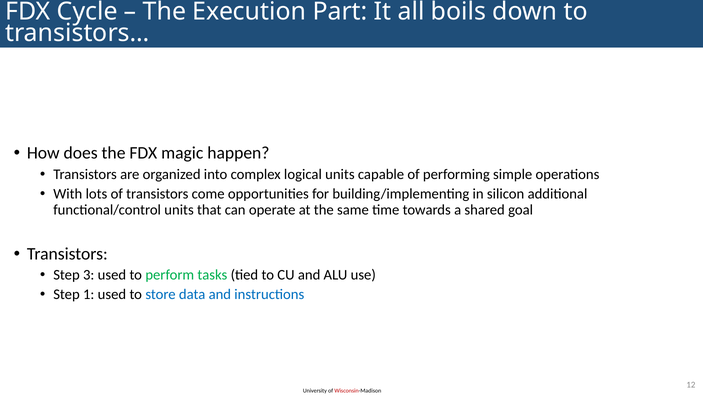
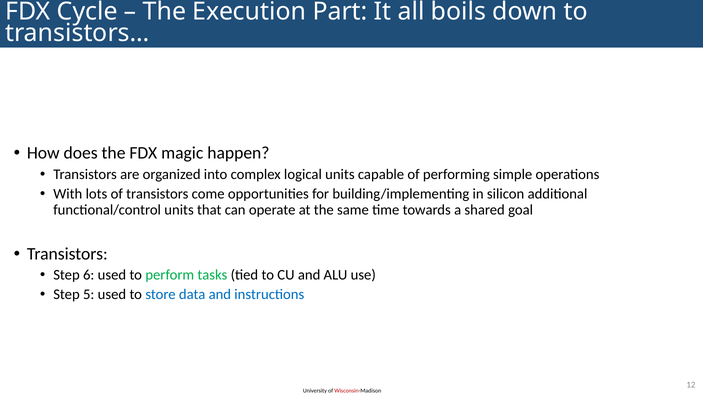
3: 3 -> 6 (89, 275)
1: 1 -> 5 (89, 294)
